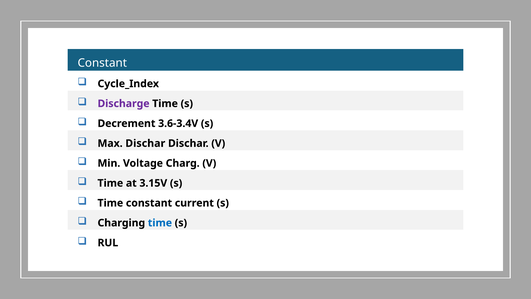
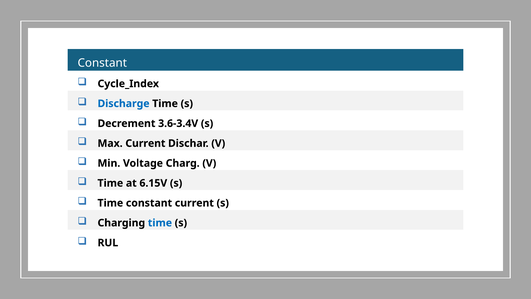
Discharge colour: purple -> blue (124, 103)
Max Dischar: Dischar -> Current (145, 143)
3.15V: 3.15V -> 6.15V (153, 183)
